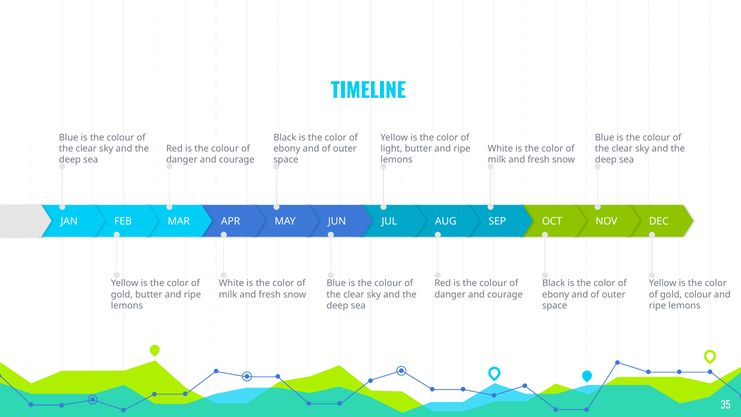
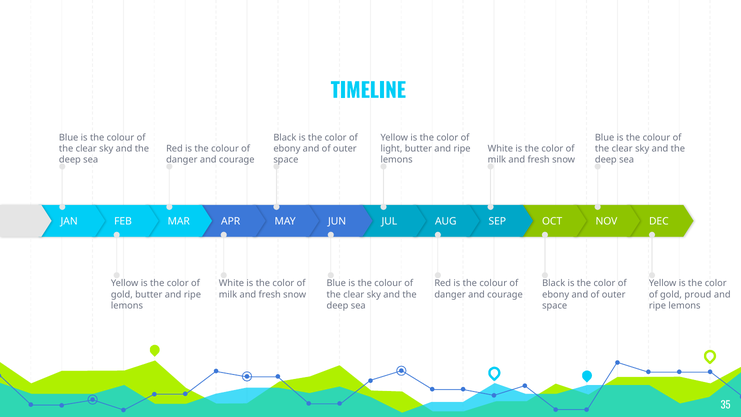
gold colour: colour -> proud (698, 294)
